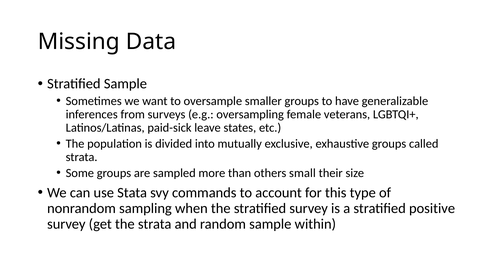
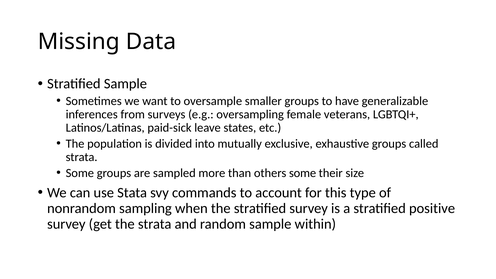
others small: small -> some (303, 173)
